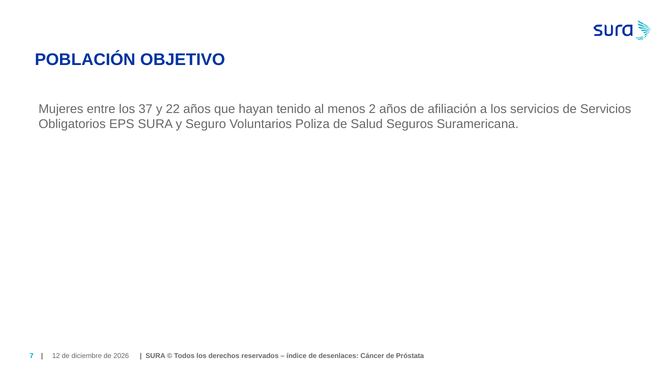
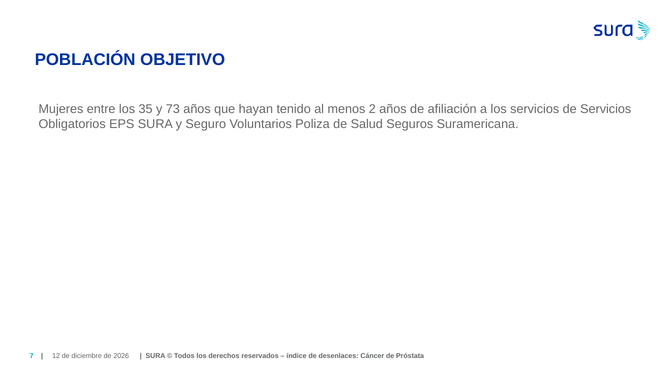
37: 37 -> 35 (146, 109)
22: 22 -> 73 (173, 109)
